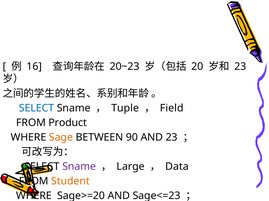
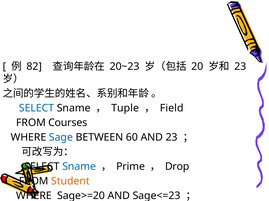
16: 16 -> 82 (34, 67)
Product: Product -> Courses (68, 123)
Sage colour: orange -> blue (61, 138)
90: 90 -> 60 (132, 138)
Sname colour: purple -> blue (79, 167)
Large: Large -> Prime (131, 167)
Data: Data -> Drop (177, 167)
